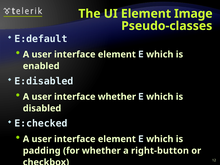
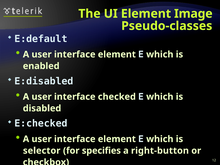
interface whether: whether -> checked (117, 97)
padding: padding -> selector (42, 151)
for whether: whether -> specifies (101, 151)
